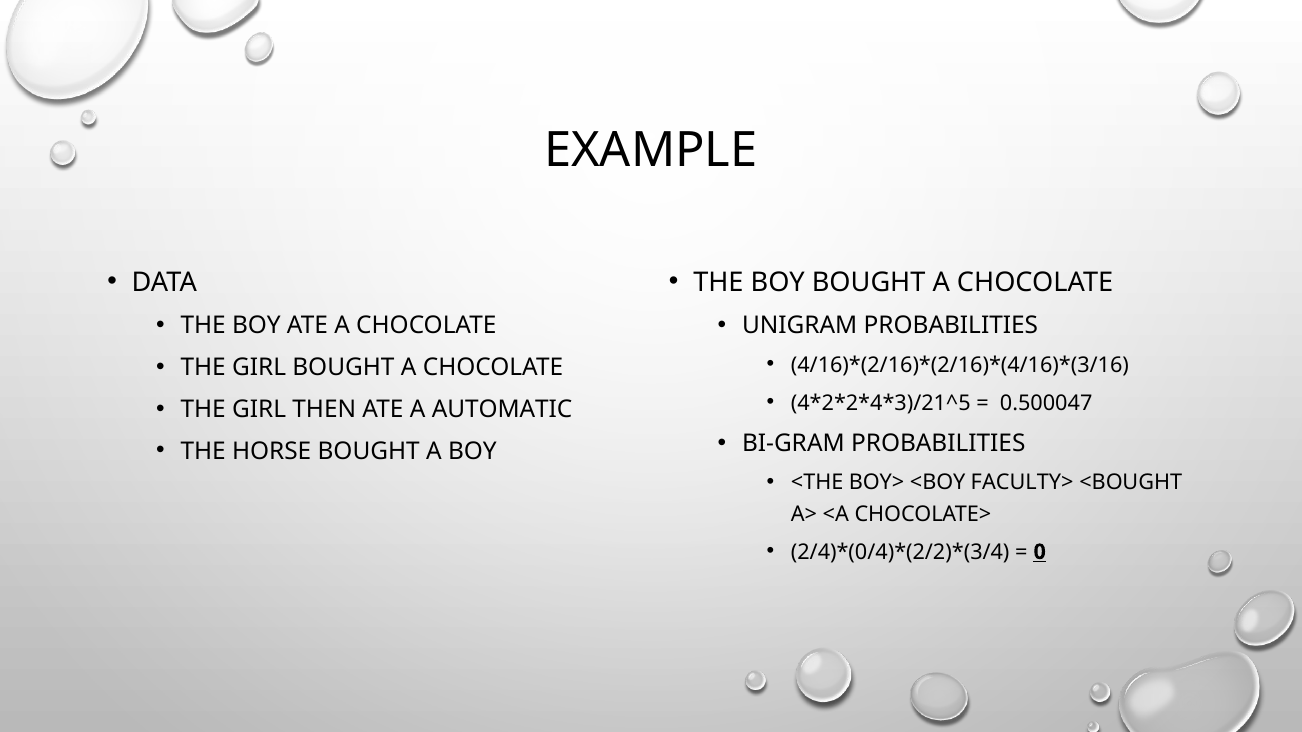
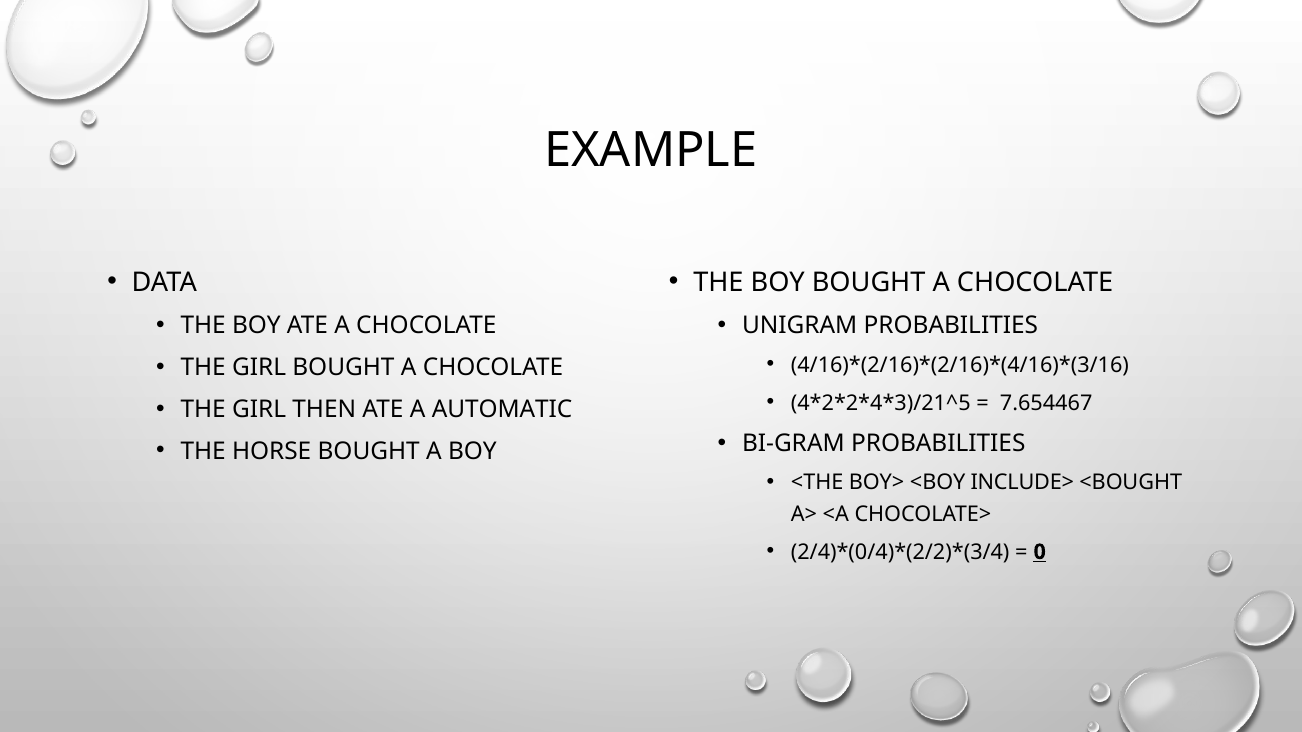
0.500047: 0.500047 -> 7.654467 (1046, 403)
FACULTY>: FACULTY> -> INCLUDE> (1022, 483)
